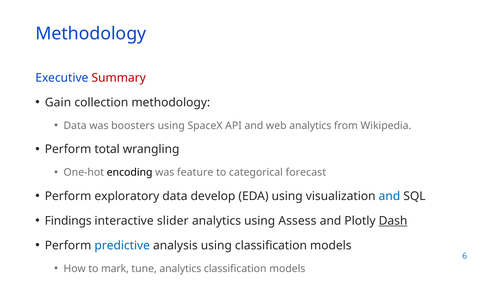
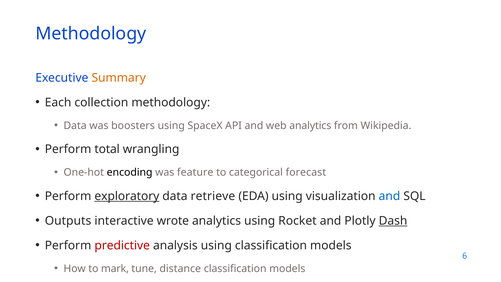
Summary colour: red -> orange (119, 78)
Gain: Gain -> Each (58, 102)
exploratory underline: none -> present (127, 196)
develop: develop -> retrieve (213, 196)
Findings: Findings -> Outputs (68, 221)
slider: slider -> wrote (173, 221)
Assess: Assess -> Rocket (297, 221)
predictive colour: blue -> red (122, 245)
tune analytics: analytics -> distance (180, 268)
